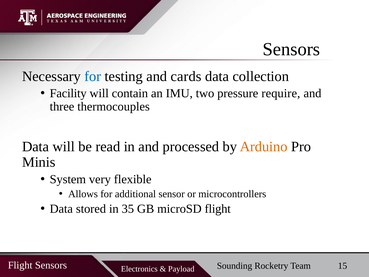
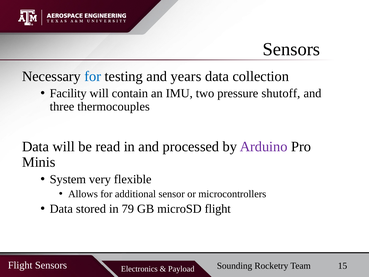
cards: cards -> years (186, 76)
require: require -> shutoff (281, 93)
Arduino colour: orange -> purple (264, 147)
35: 35 -> 79 (128, 209)
